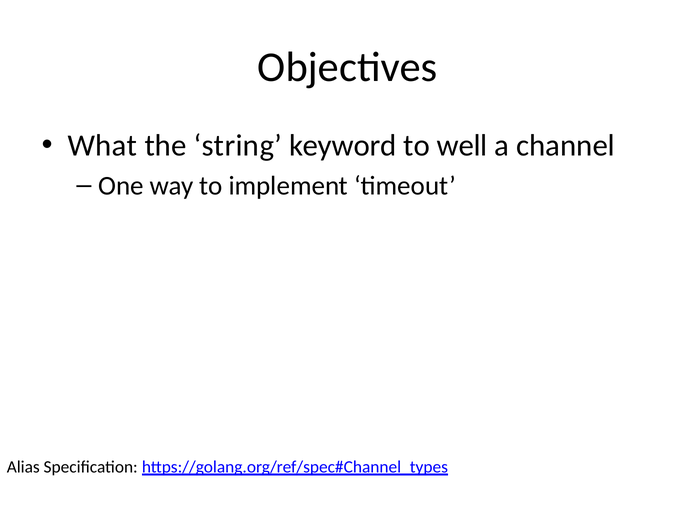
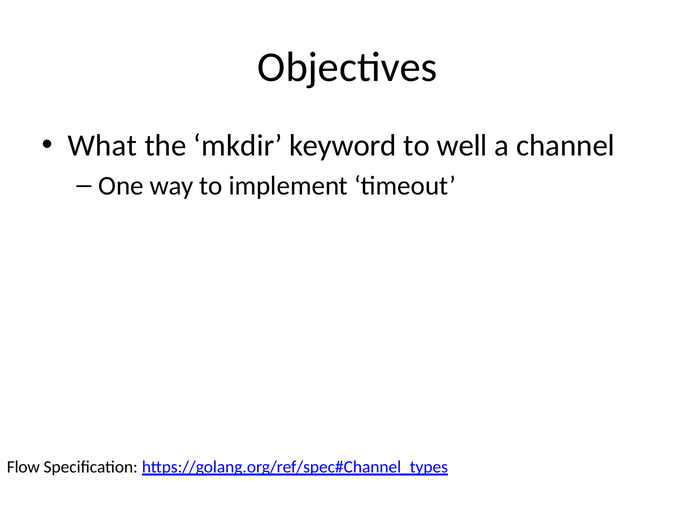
string: string -> mkdir (238, 146)
Alias: Alias -> Flow (23, 467)
